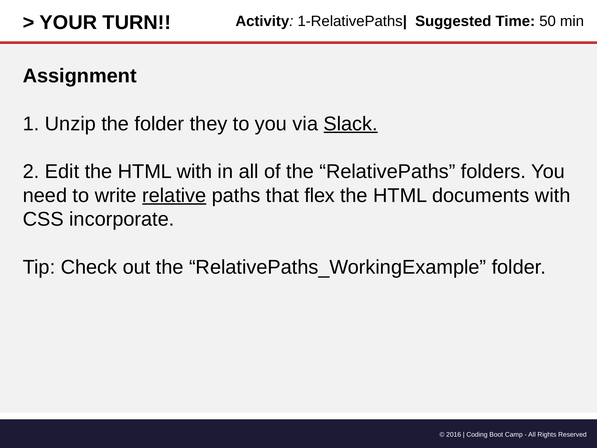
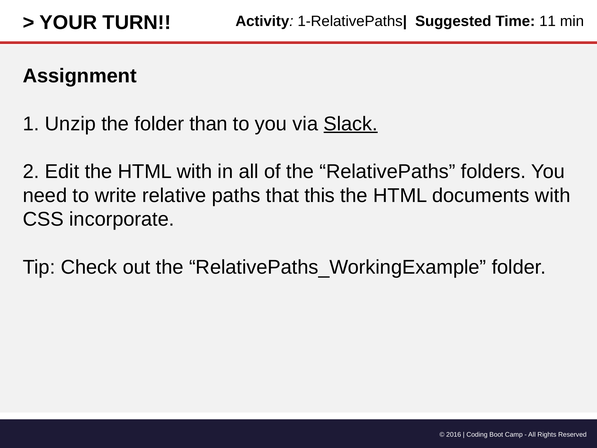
50: 50 -> 11 (548, 21)
they: they -> than (209, 124)
relative underline: present -> none (174, 195)
flex: flex -> this (320, 195)
